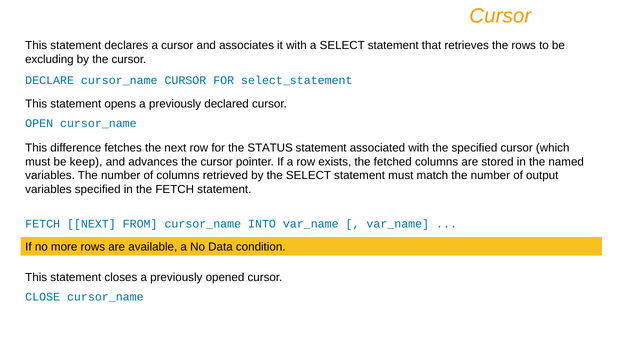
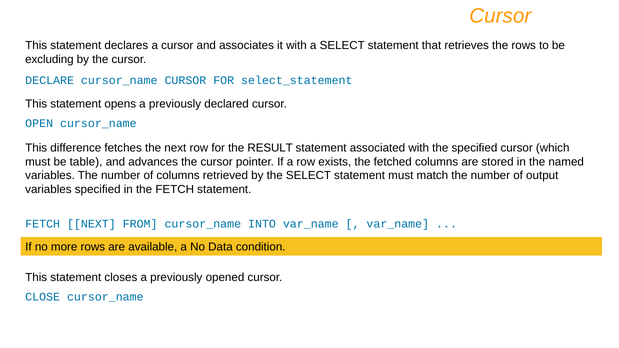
STATUS: STATUS -> RESULT (270, 148)
keep: keep -> table (86, 162)
